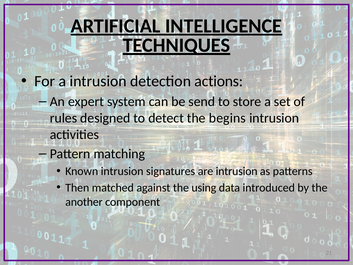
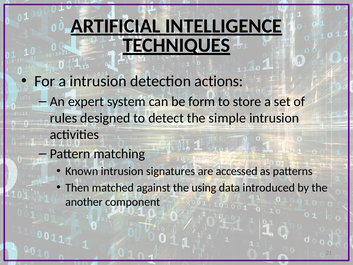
send: send -> form (202, 101)
begins: begins -> simple (227, 118)
are intrusion: intrusion -> accessed (237, 171)
